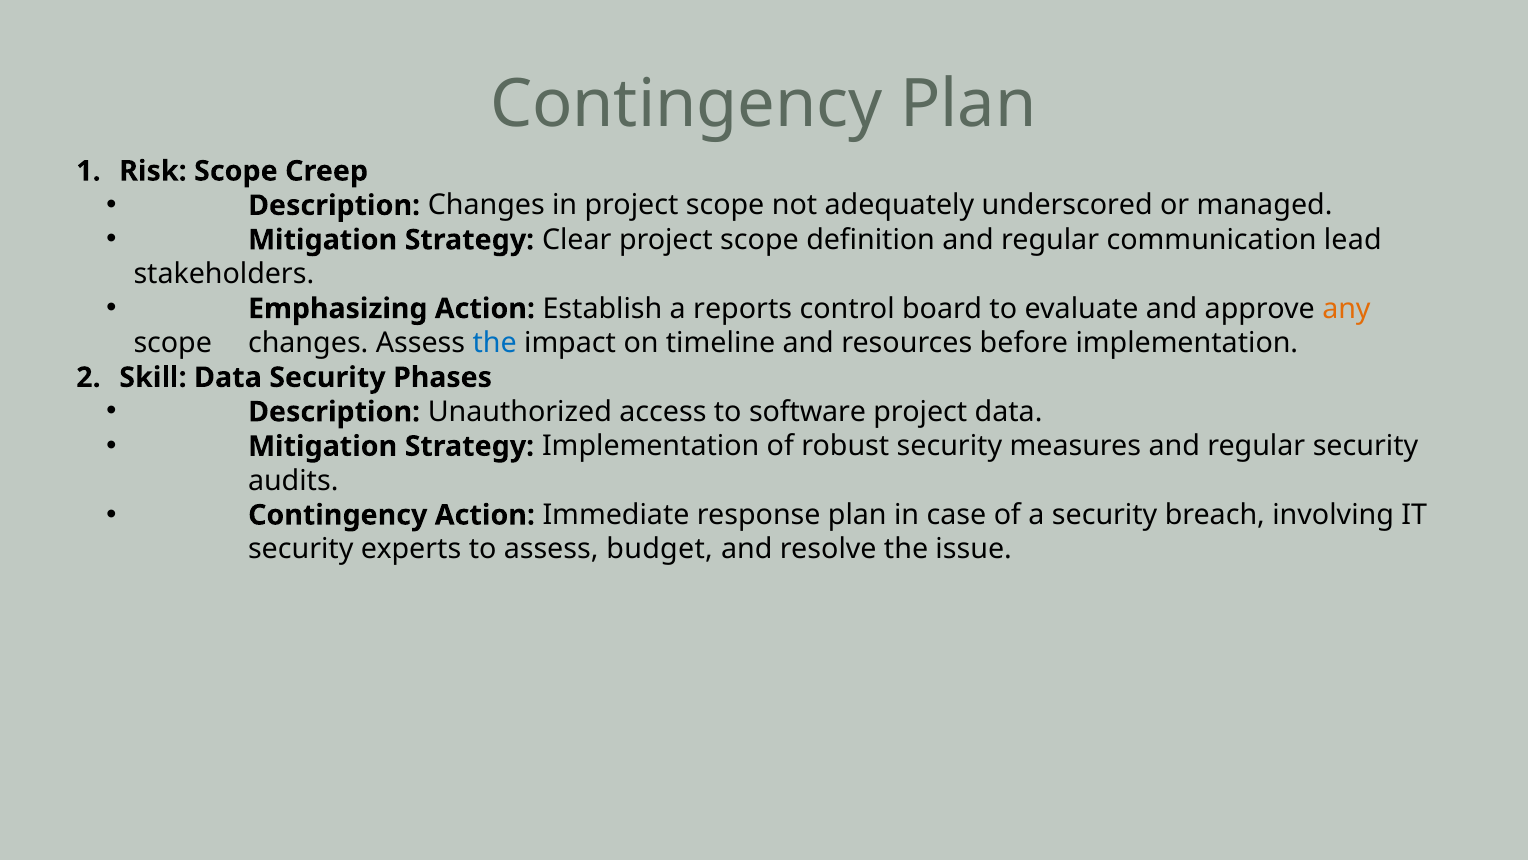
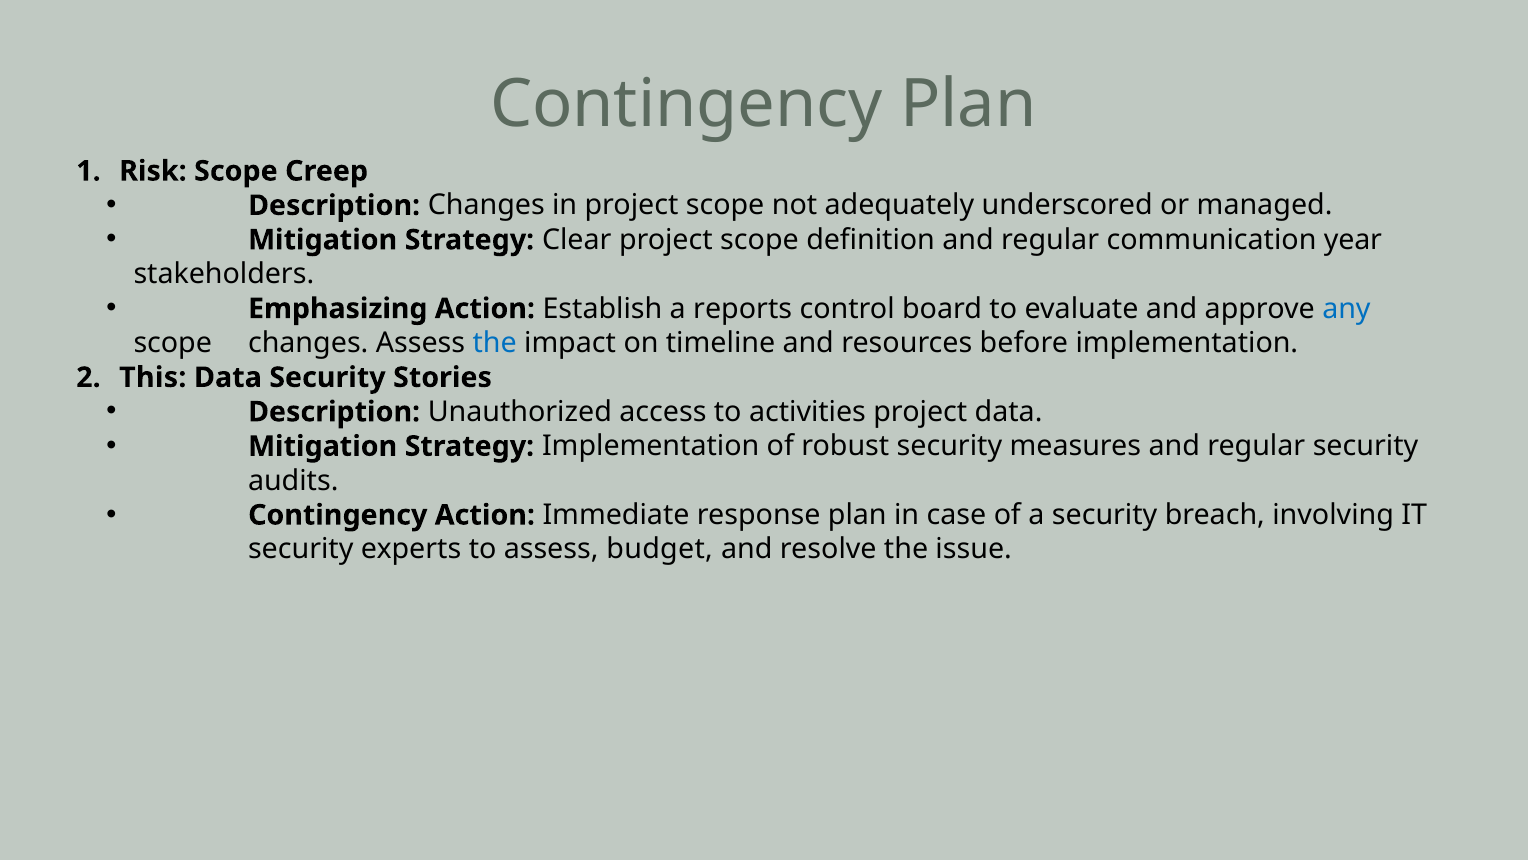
lead: lead -> year (1353, 240)
any colour: orange -> blue (1346, 309)
Skill: Skill -> This (153, 377)
Phases: Phases -> Stories (442, 377)
software: software -> activities (808, 412)
